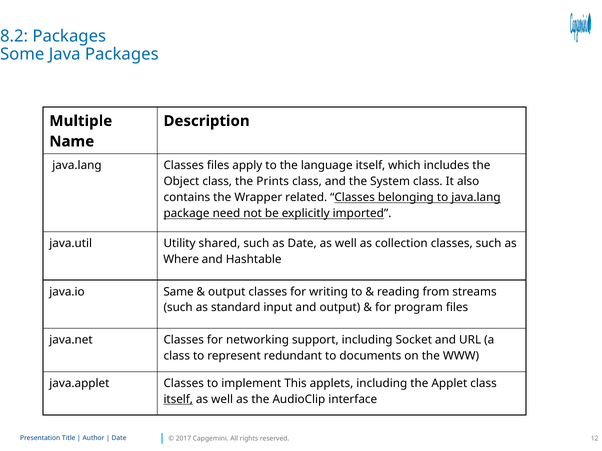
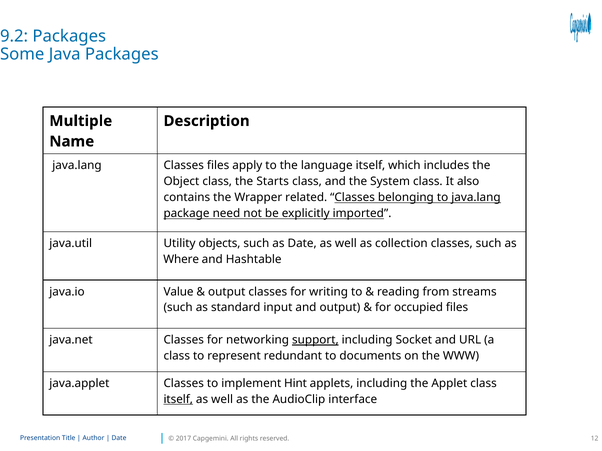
8.2: 8.2 -> 9.2 (14, 36)
Prints: Prints -> Starts (273, 182)
shared: shared -> objects (220, 244)
Same: Same -> Value (179, 292)
program: program -> occupied (419, 308)
support underline: none -> present (315, 340)
This: This -> Hint (296, 384)
